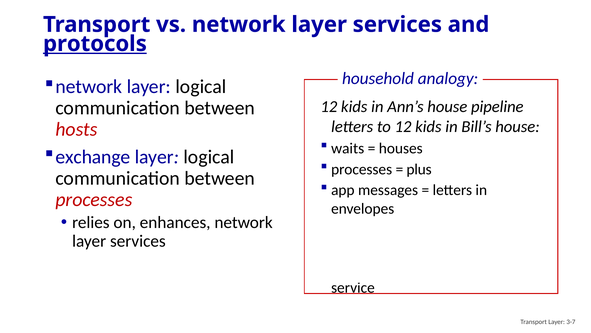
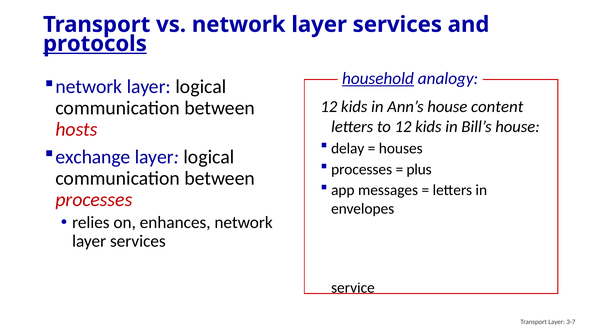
household underline: none -> present (378, 78)
pipeline: pipeline -> content (497, 106)
waits: waits -> delay (348, 148)
